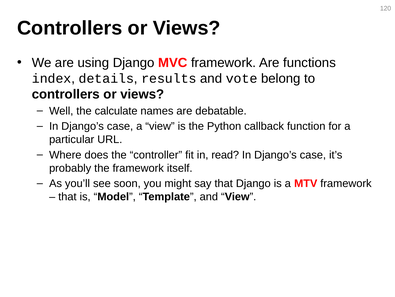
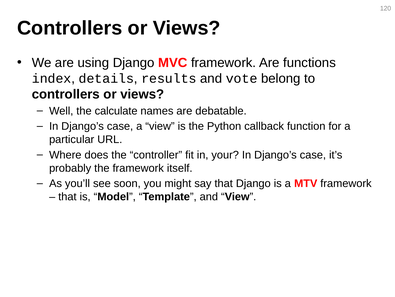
read: read -> your (225, 155)
